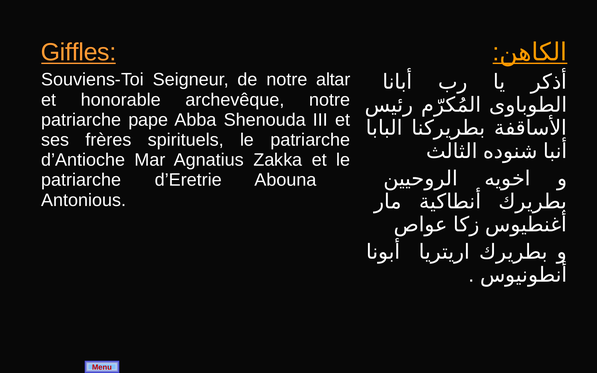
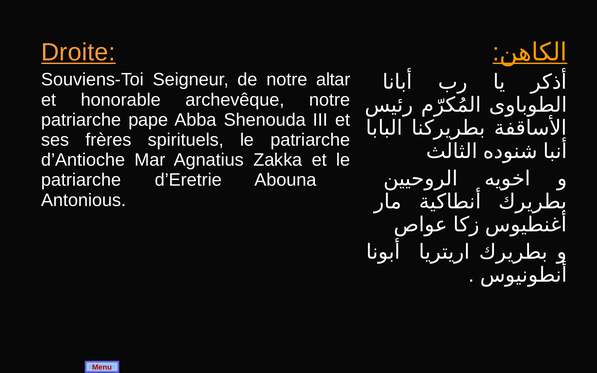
Giffles: Giffles -> Droite (78, 52)
